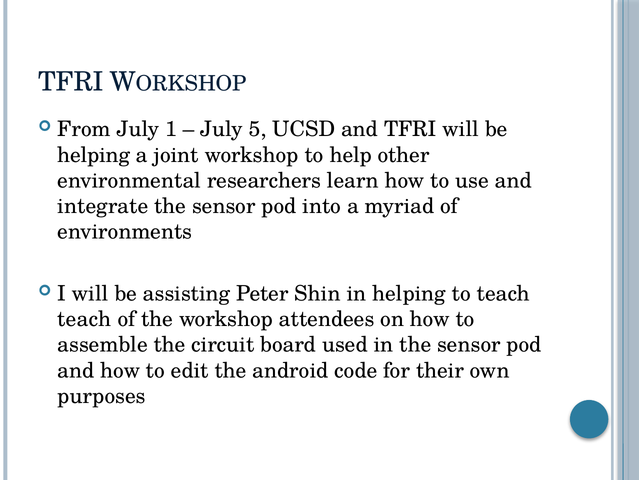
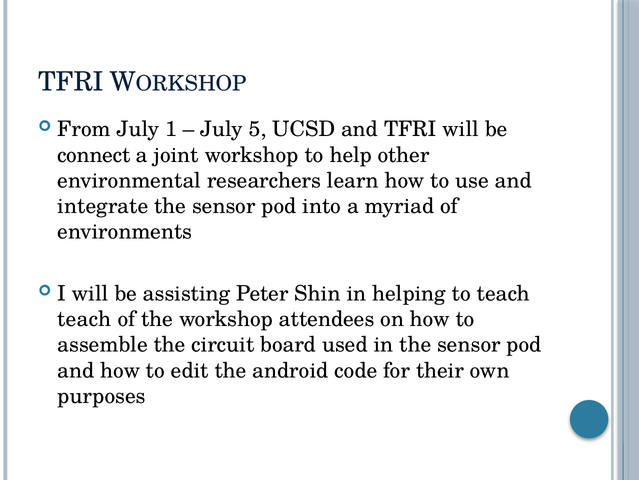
helping: helping -> connect (94, 155)
